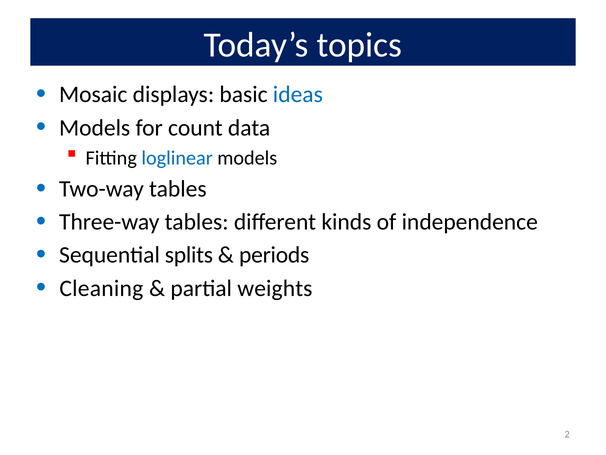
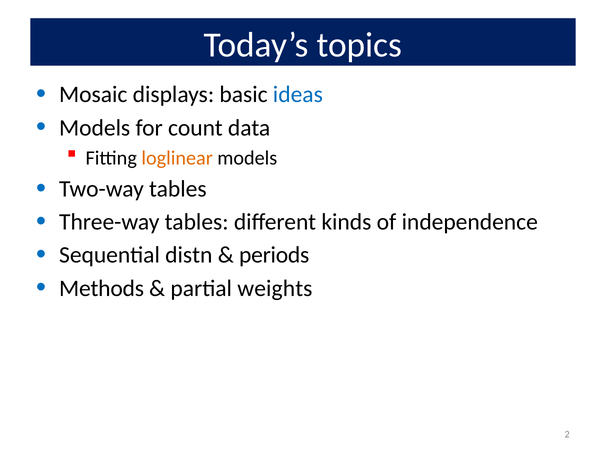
loglinear colour: blue -> orange (177, 158)
splits: splits -> distn (189, 255)
Cleaning: Cleaning -> Methods (102, 288)
